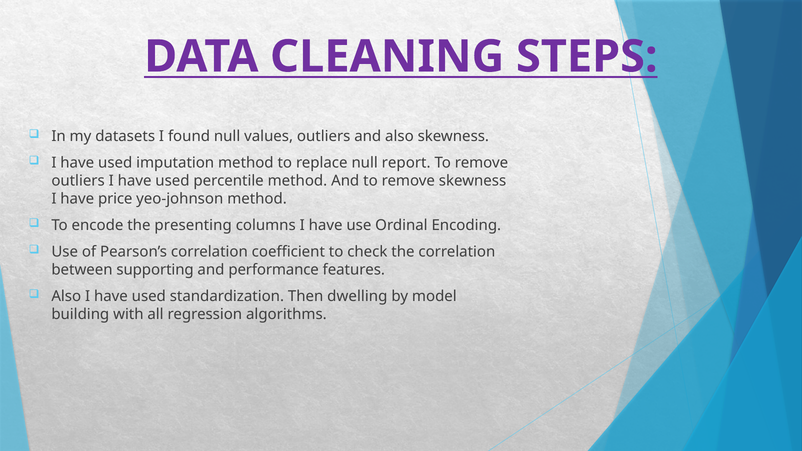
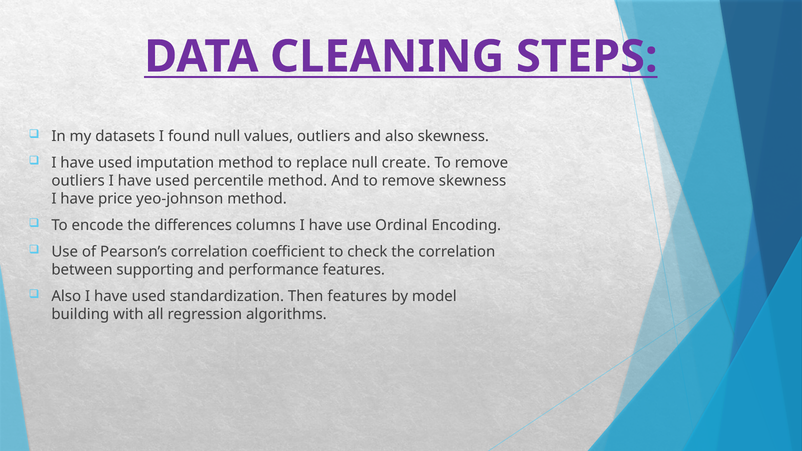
report: report -> create (406, 163)
presenting: presenting -> differences (193, 225)
Then dwelling: dwelling -> features (357, 296)
